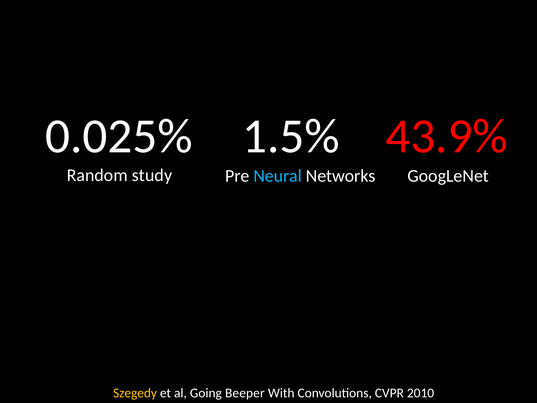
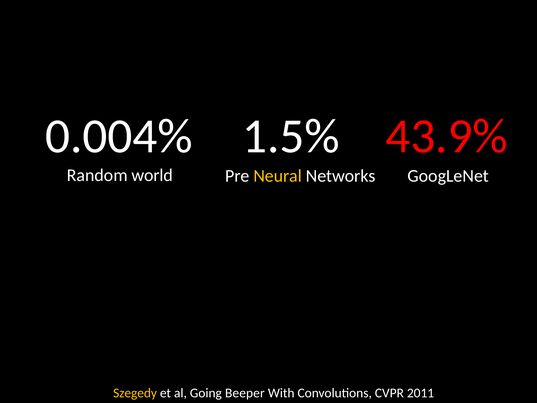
0.025%: 0.025% -> 0.004% (119, 136)
study: study -> world (152, 175)
Neural colour: light blue -> yellow (278, 176)
2010: 2010 -> 2011 (421, 393)
